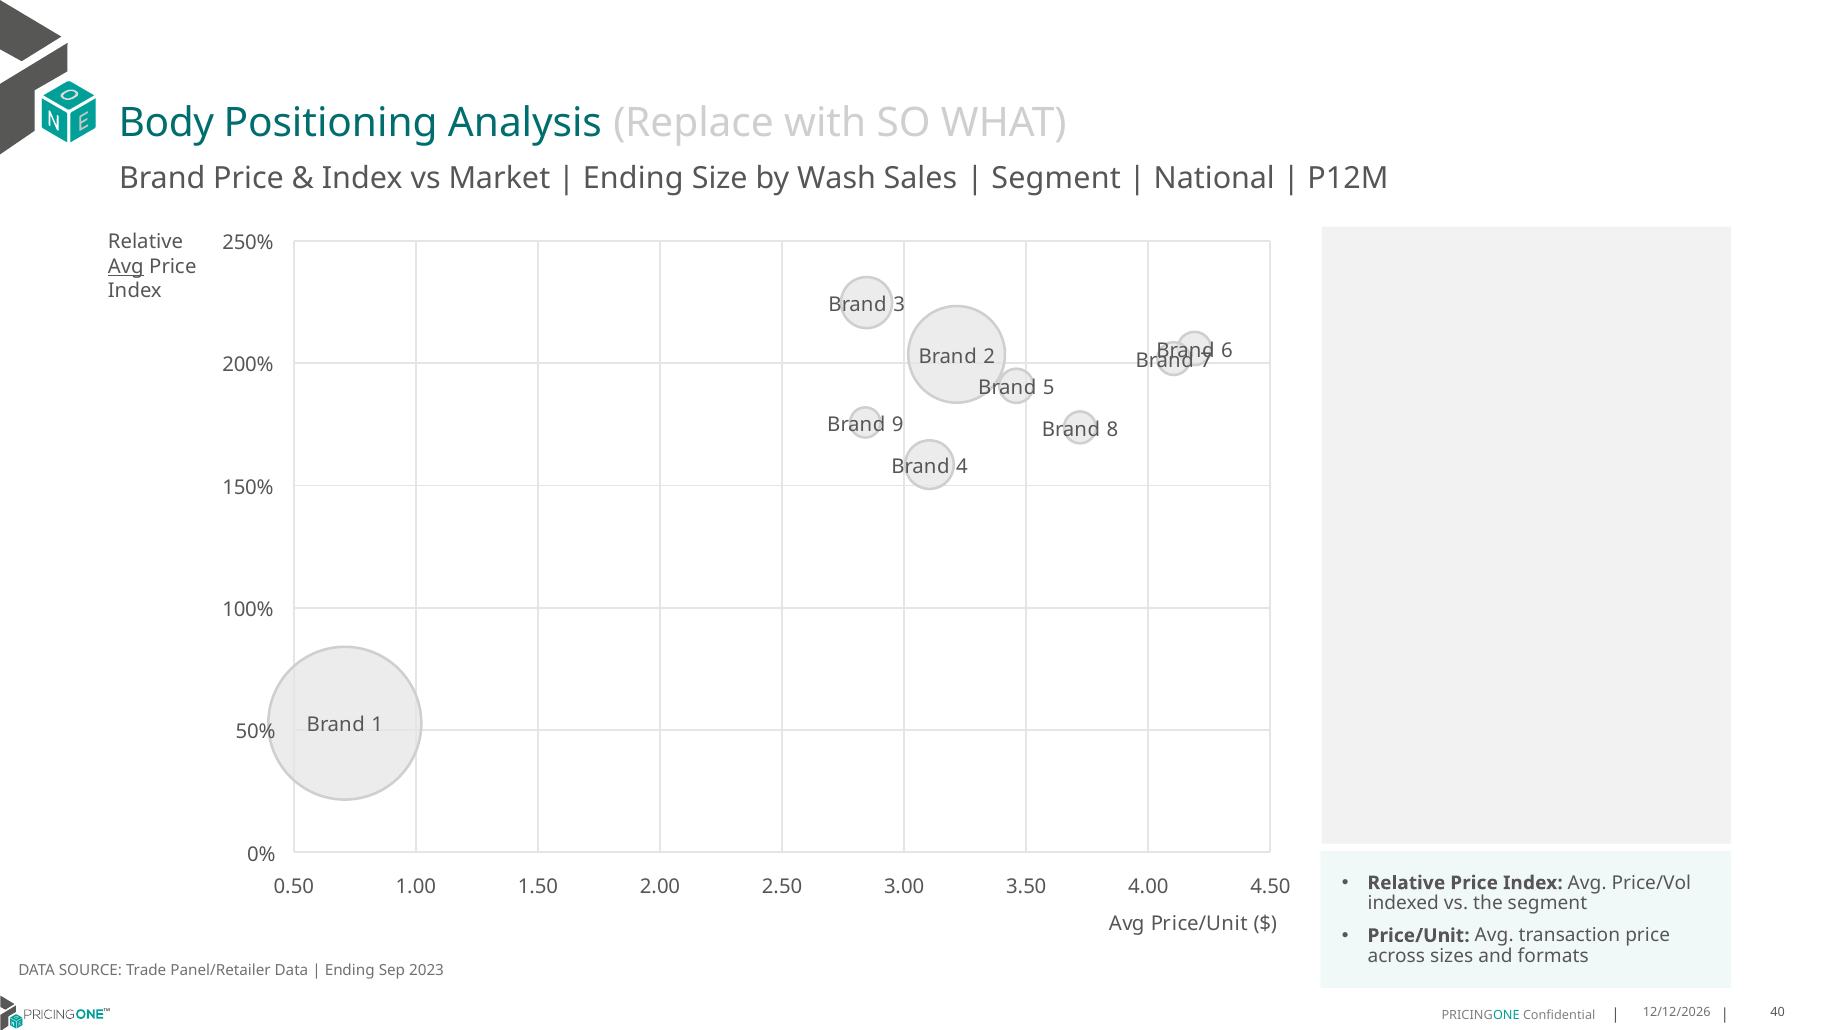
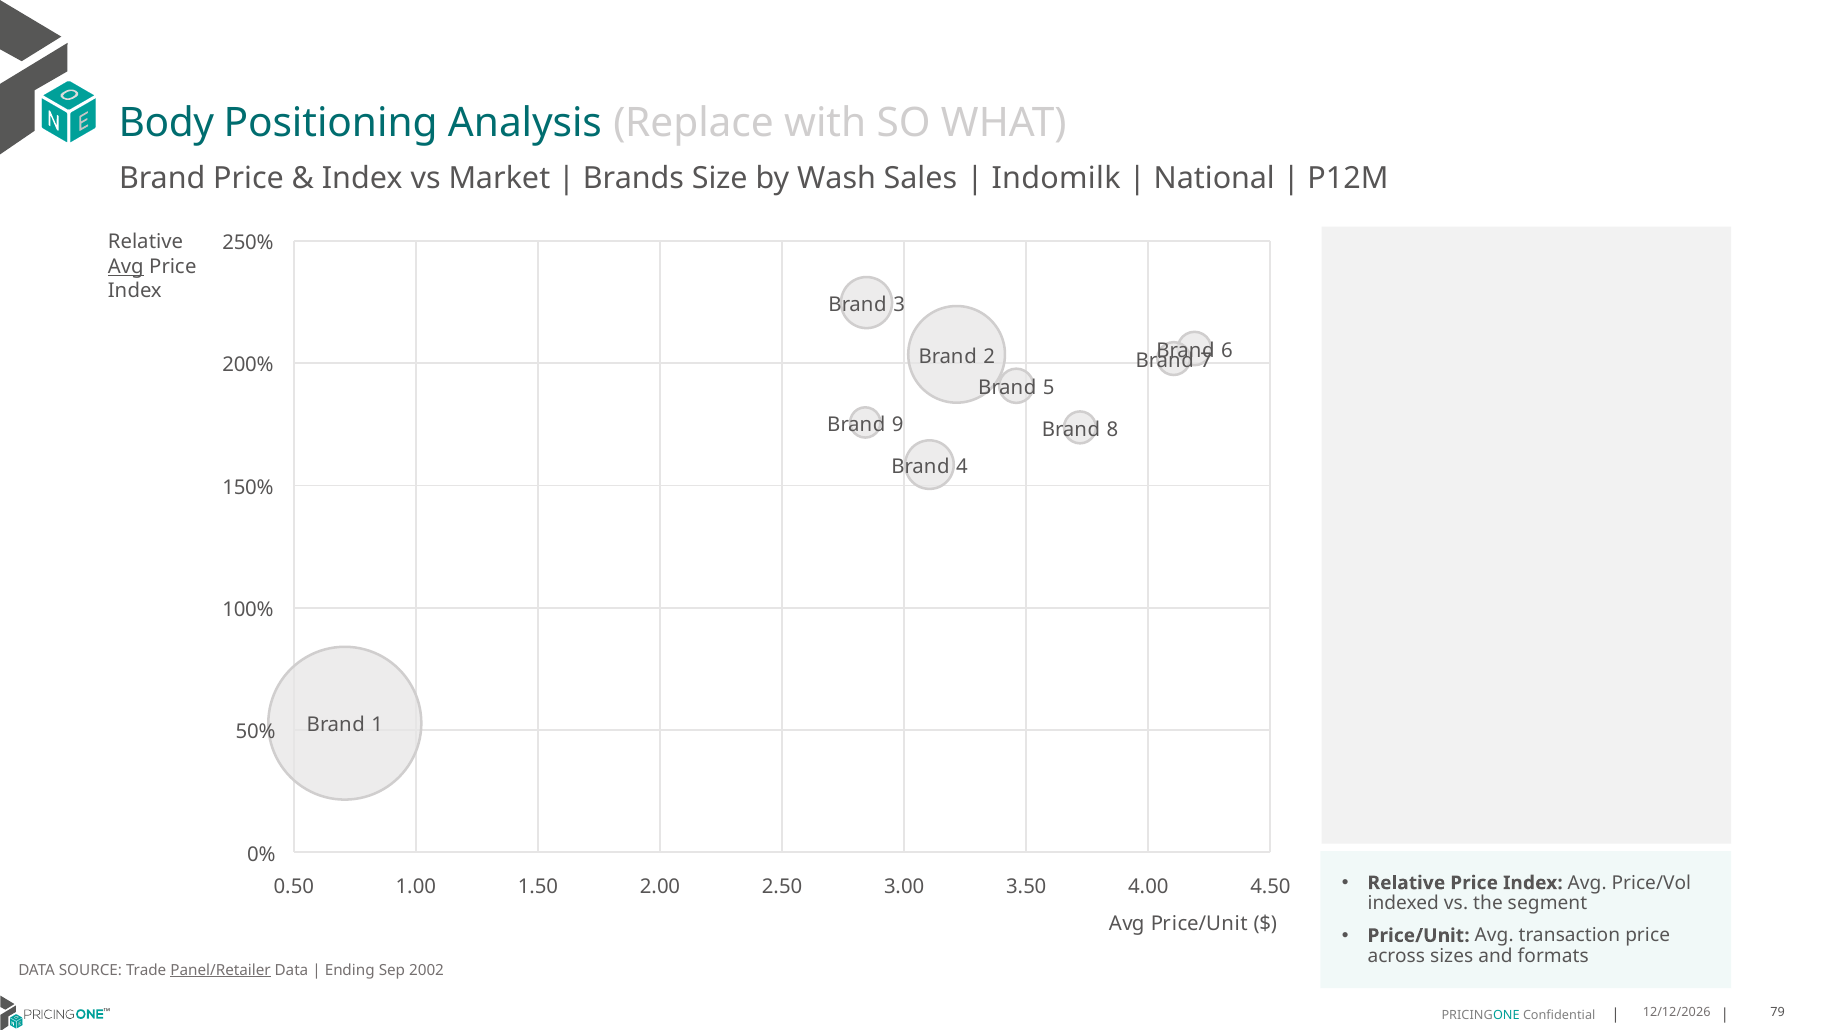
Ending: Ending -> Brands (633, 178)
Segment: Segment -> Indomilk (1056, 178)
Panel/Retailer underline: none -> present (221, 970)
2023: 2023 -> 2002 (427, 970)
40: 40 -> 79 (1778, 1012)
